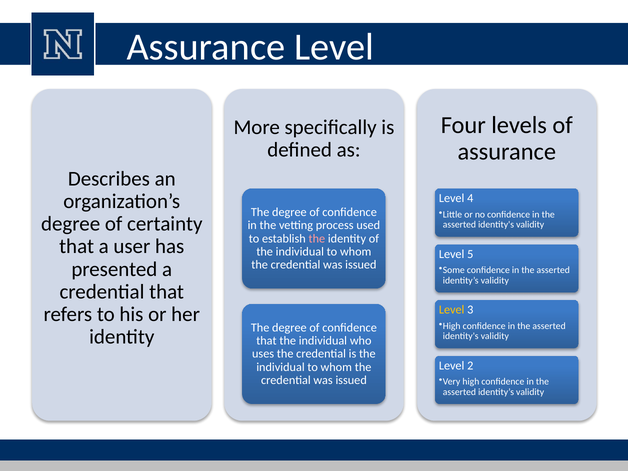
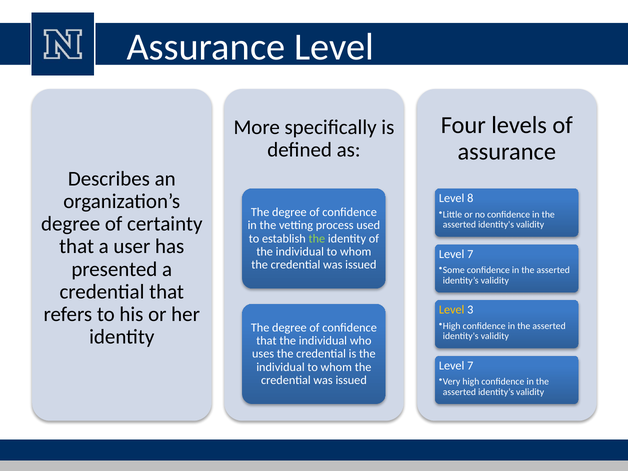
4: 4 -> 8 (470, 198)
the colour: pink -> light green (317, 239)
5: 5 -> 7 (470, 254)
2: 2 -> 7 (470, 366)
